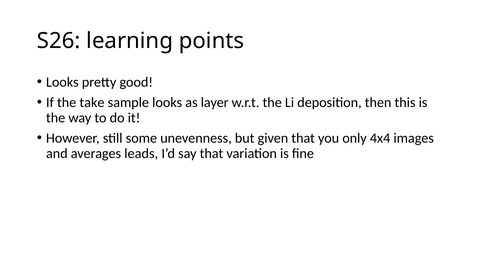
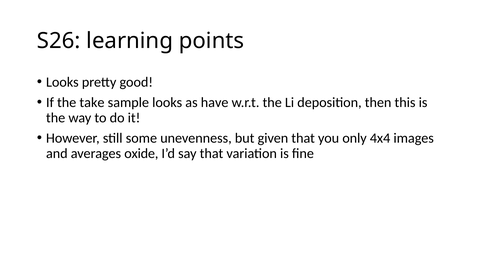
layer: layer -> have (215, 102)
leads: leads -> oxide (141, 153)
